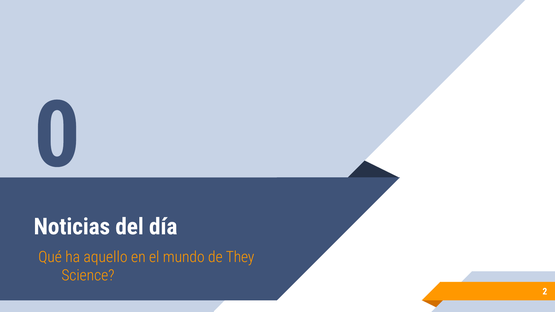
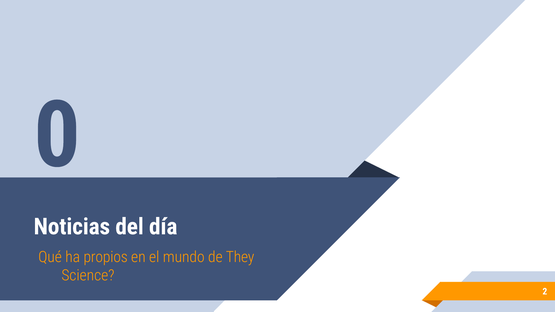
aquello: aquello -> propios (106, 257)
